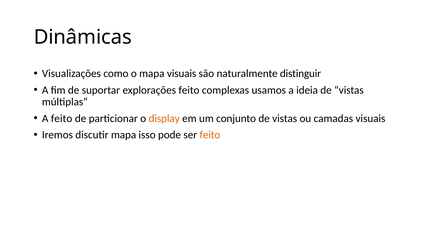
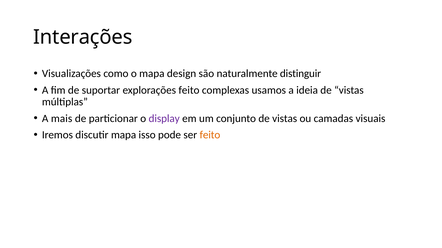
Dinâmicas: Dinâmicas -> Interações (83, 37)
mapa visuais: visuais -> design (182, 74)
A feito: feito -> mais (62, 119)
display colour: orange -> purple (164, 119)
